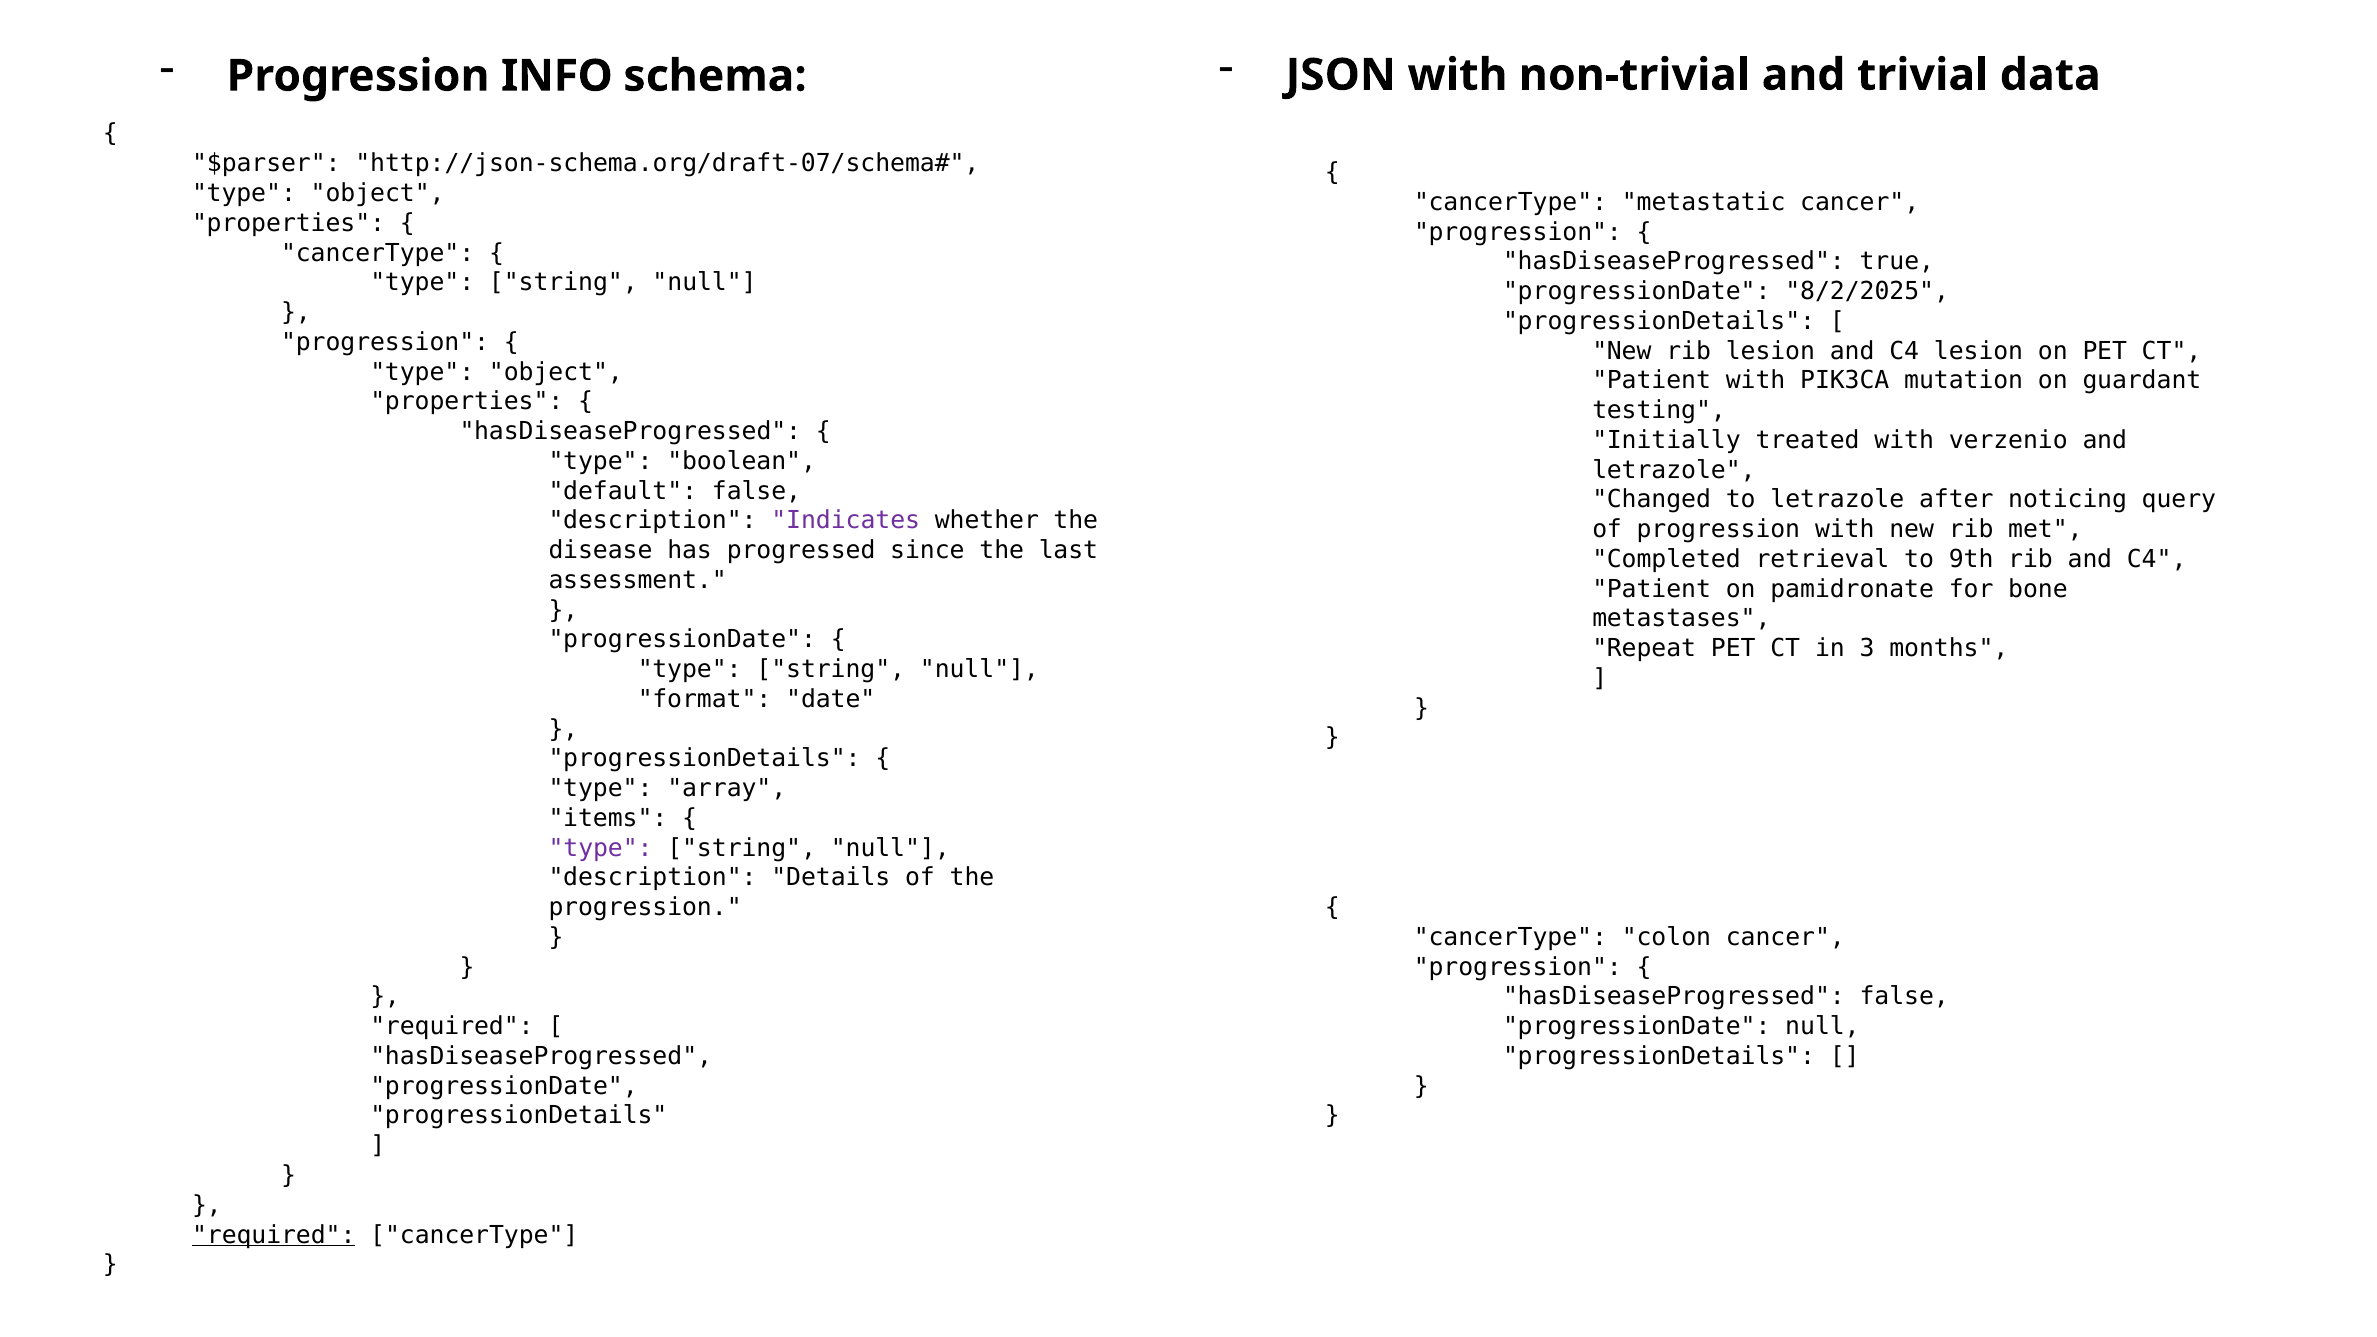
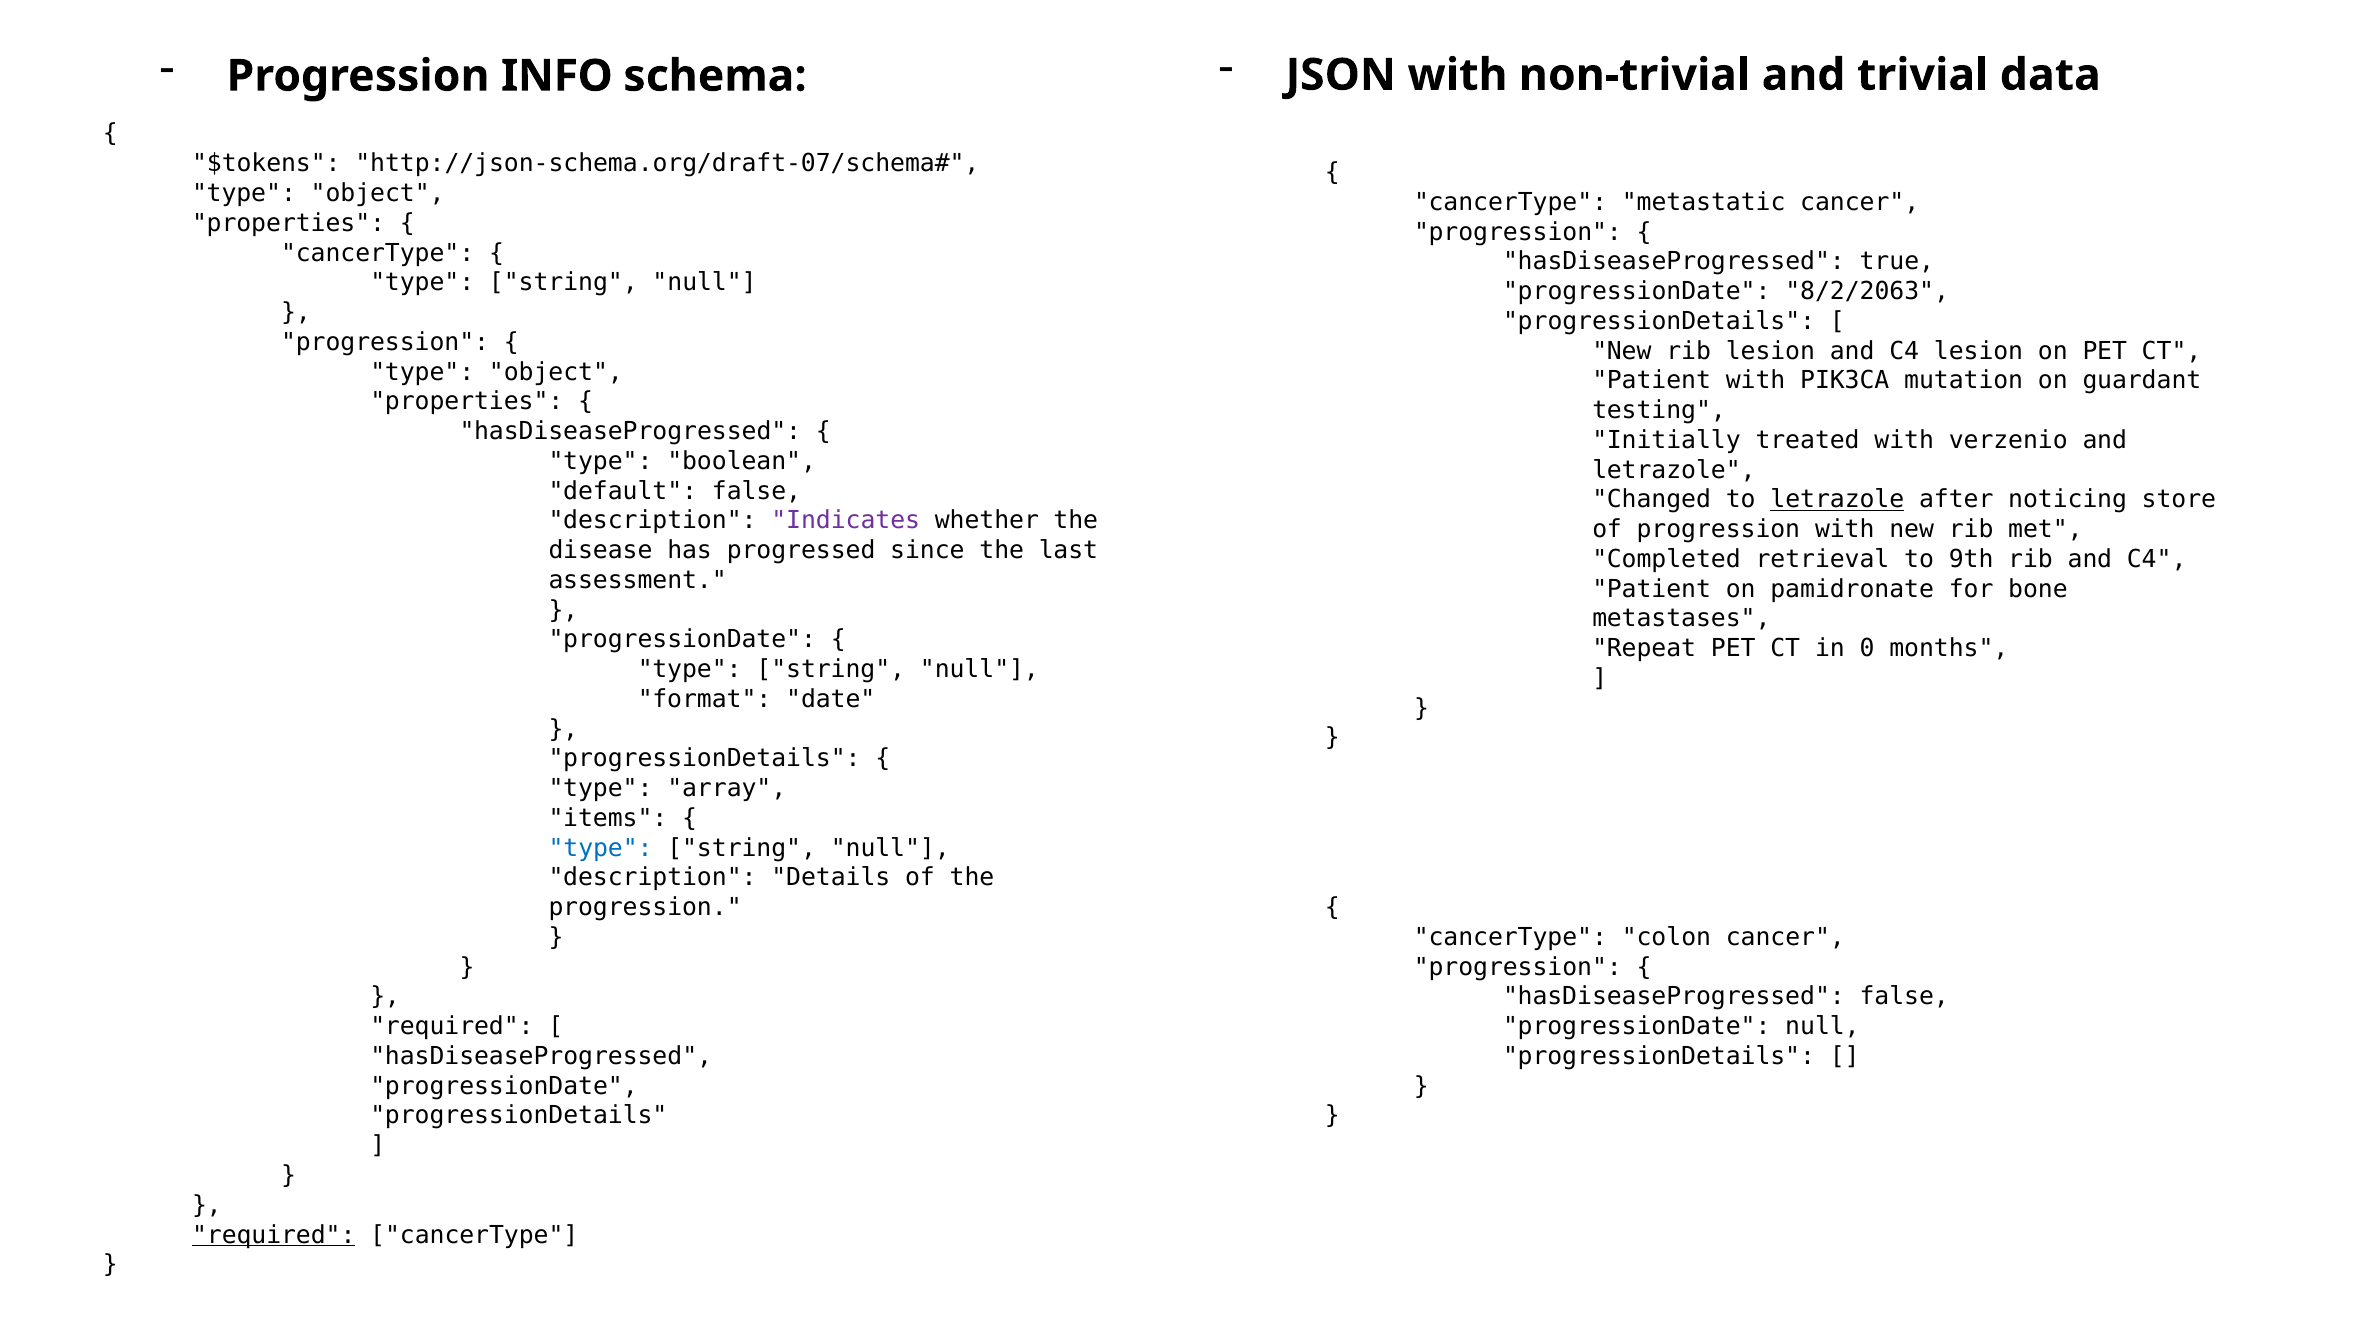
$parser: $parser -> $tokens (266, 164)
8/2/2025: 8/2/2025 -> 8/2/2063 (1867, 291)
letrazole underline: none -> present (1837, 500)
query: query -> store (2179, 500)
in 3: 3 -> 0 (1867, 648)
type colour: purple -> blue (601, 848)
